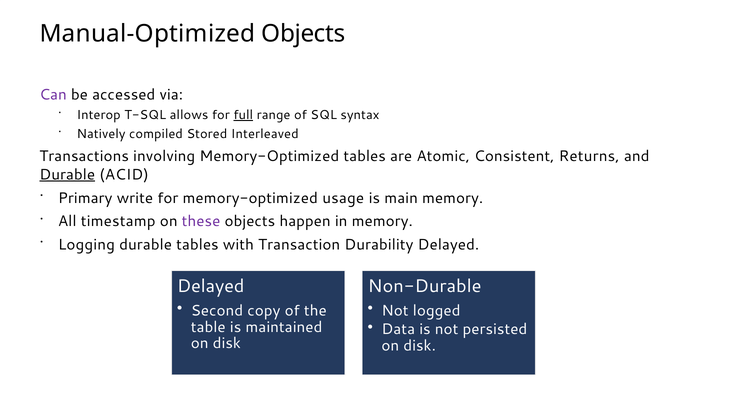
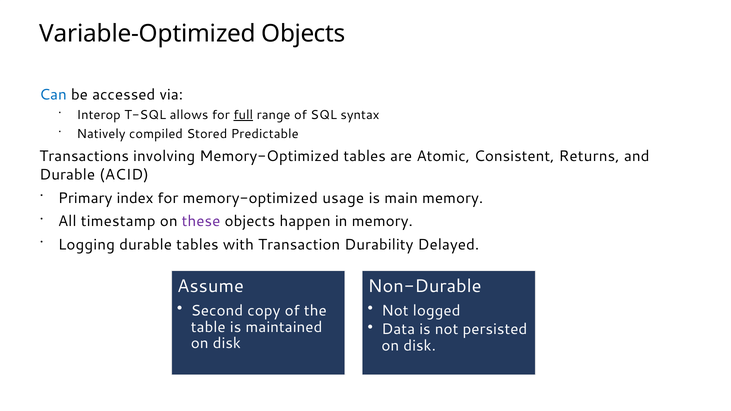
Manual-Optimized: Manual-Optimized -> Variable-Optimized (148, 34)
Can colour: purple -> blue (53, 95)
Interleaved: Interleaved -> Predictable (265, 134)
Durable underline: present -> none (67, 175)
write: write -> index (135, 198)
Delayed: Delayed -> Assume (211, 286)
